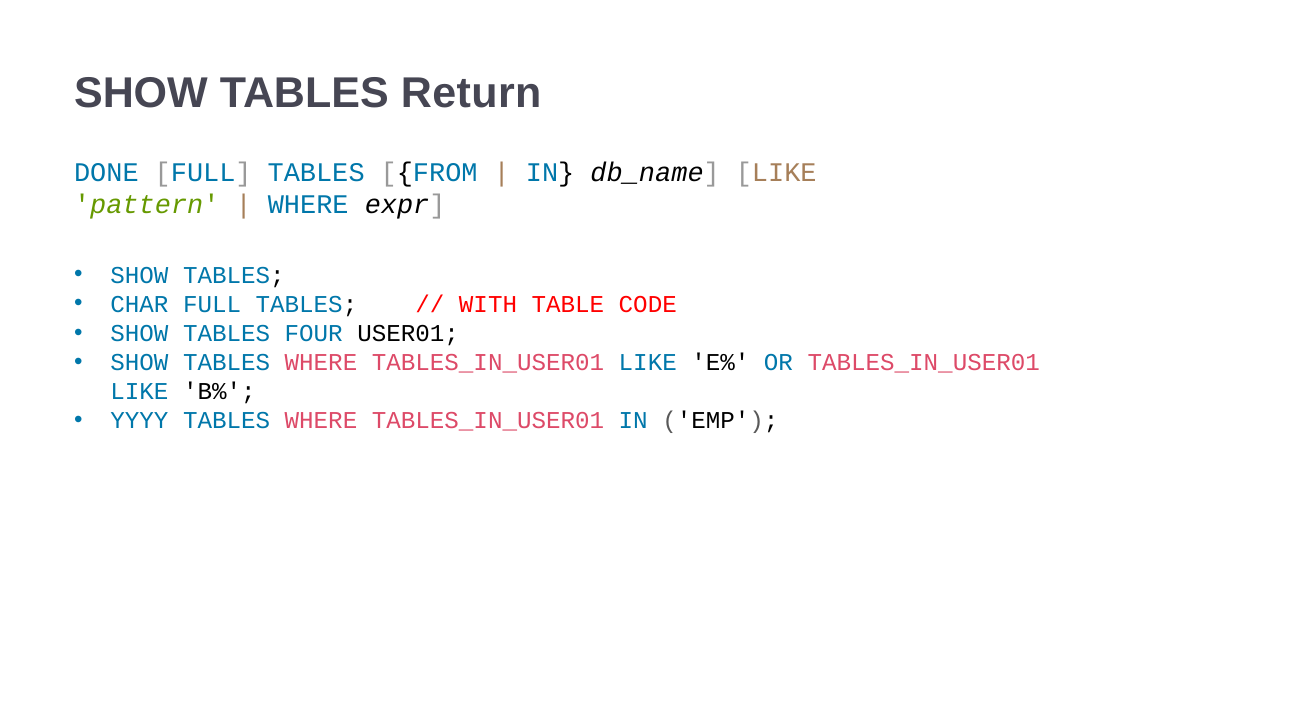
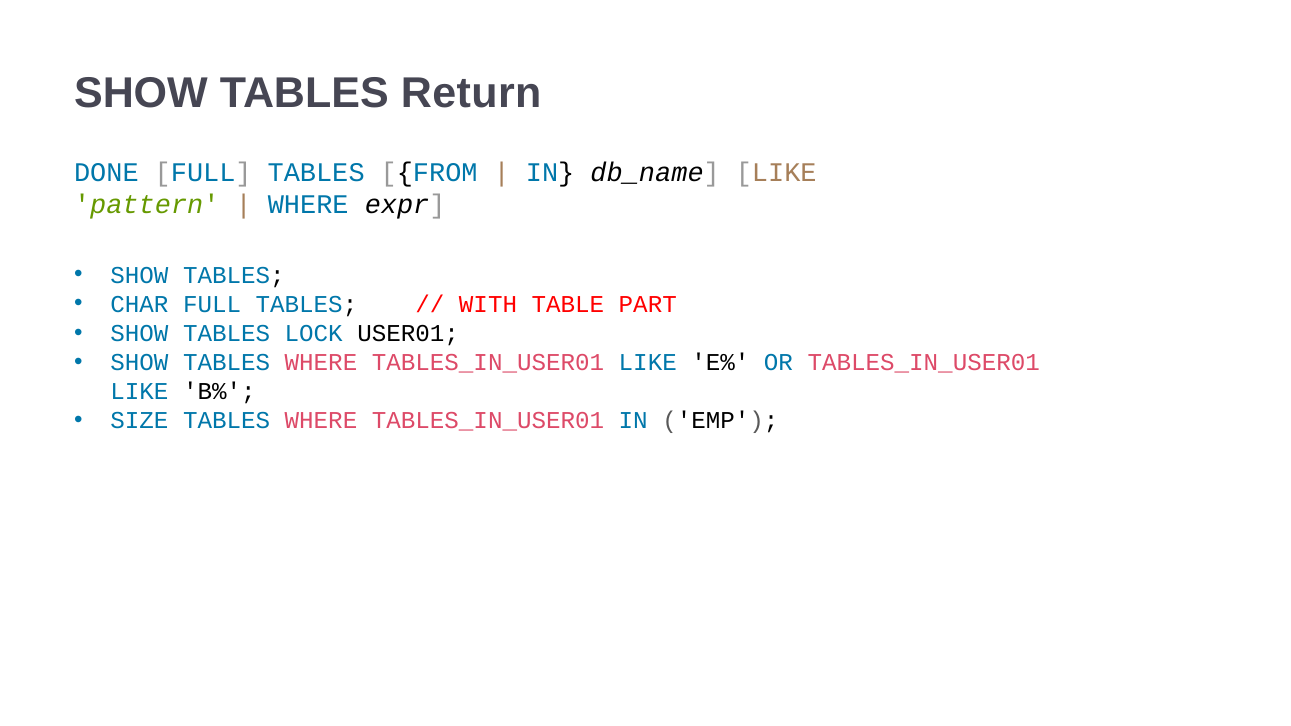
CODE: CODE -> PART (648, 304)
FOUR: FOUR -> LOCK (314, 333)
YYYY: YYYY -> SIZE (139, 421)
